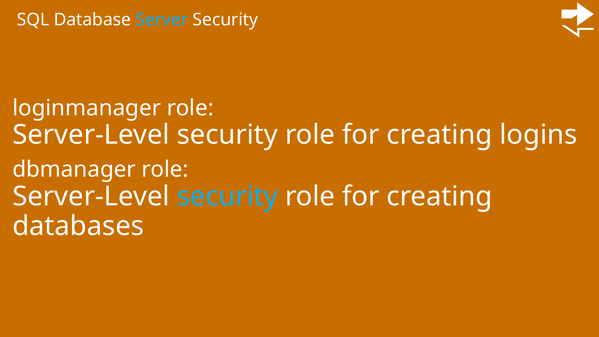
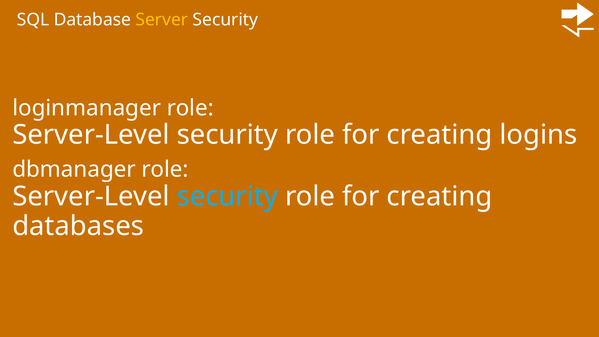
Server colour: light blue -> yellow (162, 20)
